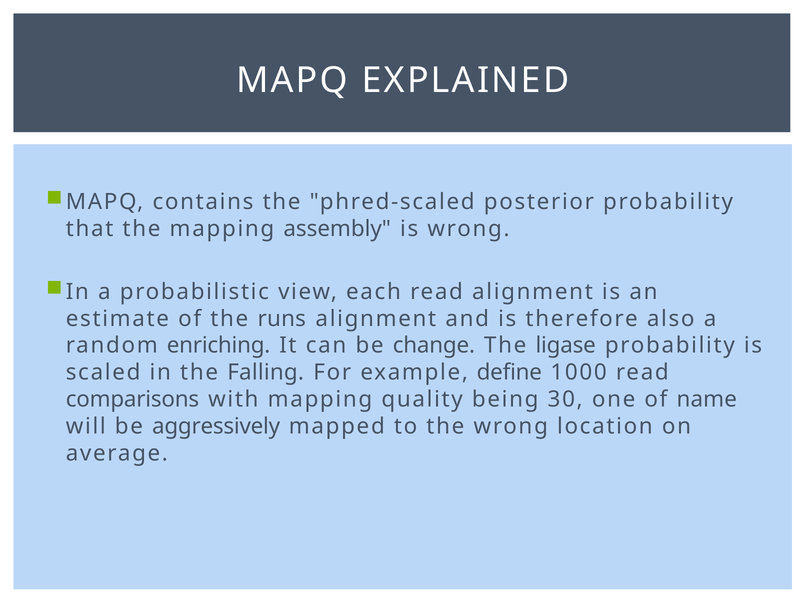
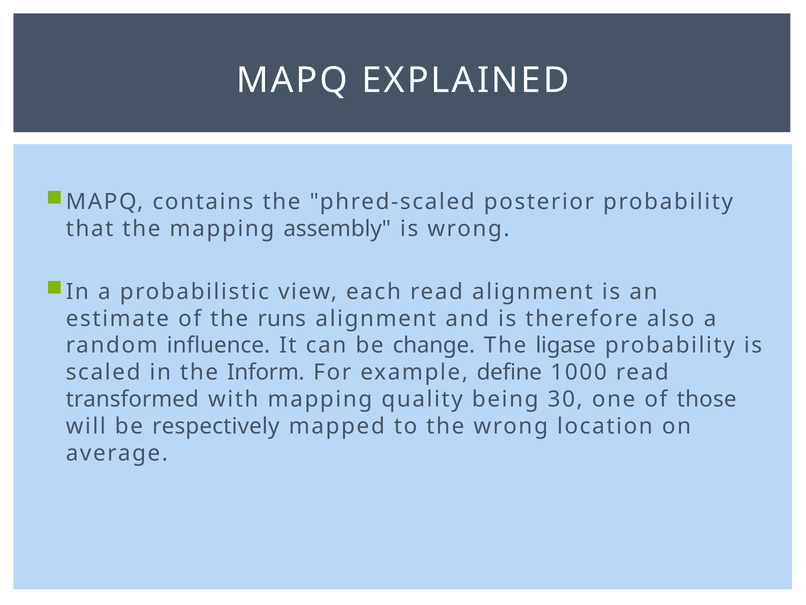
enriching: enriching -> influence (218, 345)
Falling: Falling -> Inform (266, 372)
comparisons: comparisons -> transformed (132, 399)
name: name -> those (707, 399)
aggressively: aggressively -> respectively (216, 426)
